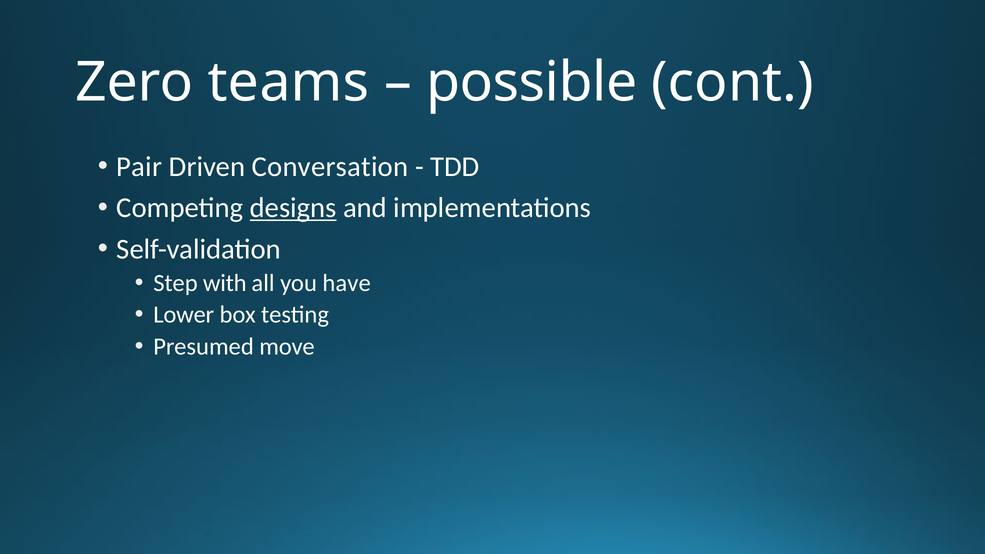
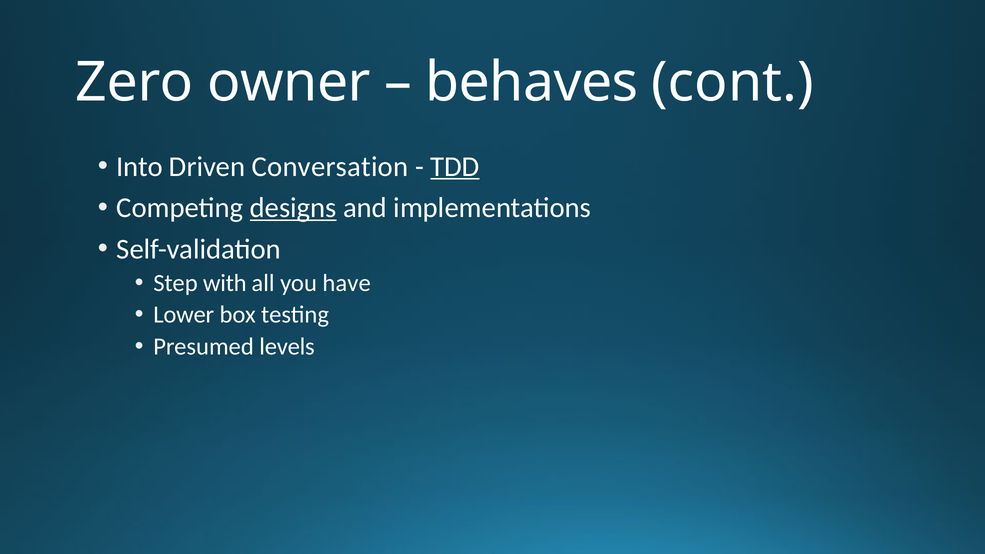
teams: teams -> owner (289, 83)
possible: possible -> behaves (532, 83)
Pair: Pair -> Into (140, 167)
TDD underline: none -> present (455, 167)
move: move -> levels (287, 346)
